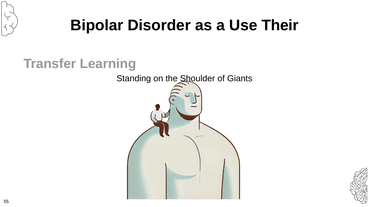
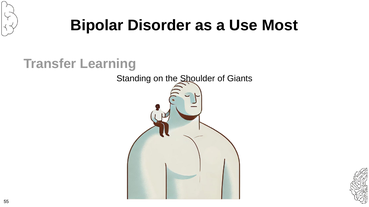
Their: Their -> Most (280, 25)
